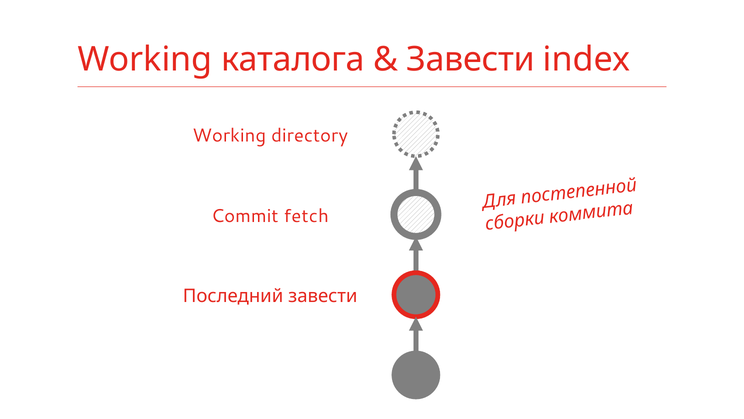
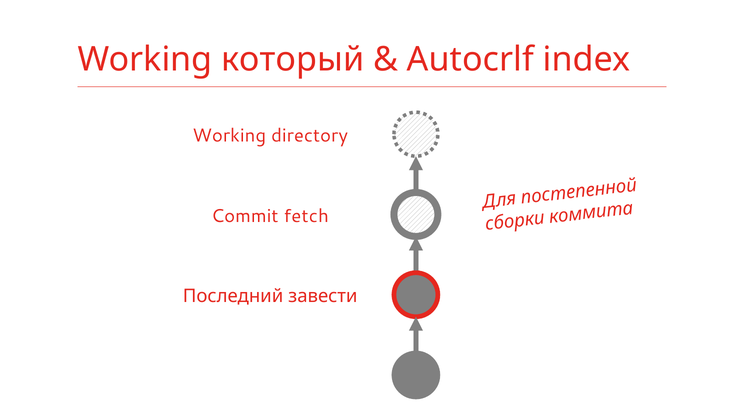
каталога: каталога -> который (293, 59)
Завести: Завести -> Autocrlf (471, 59)
